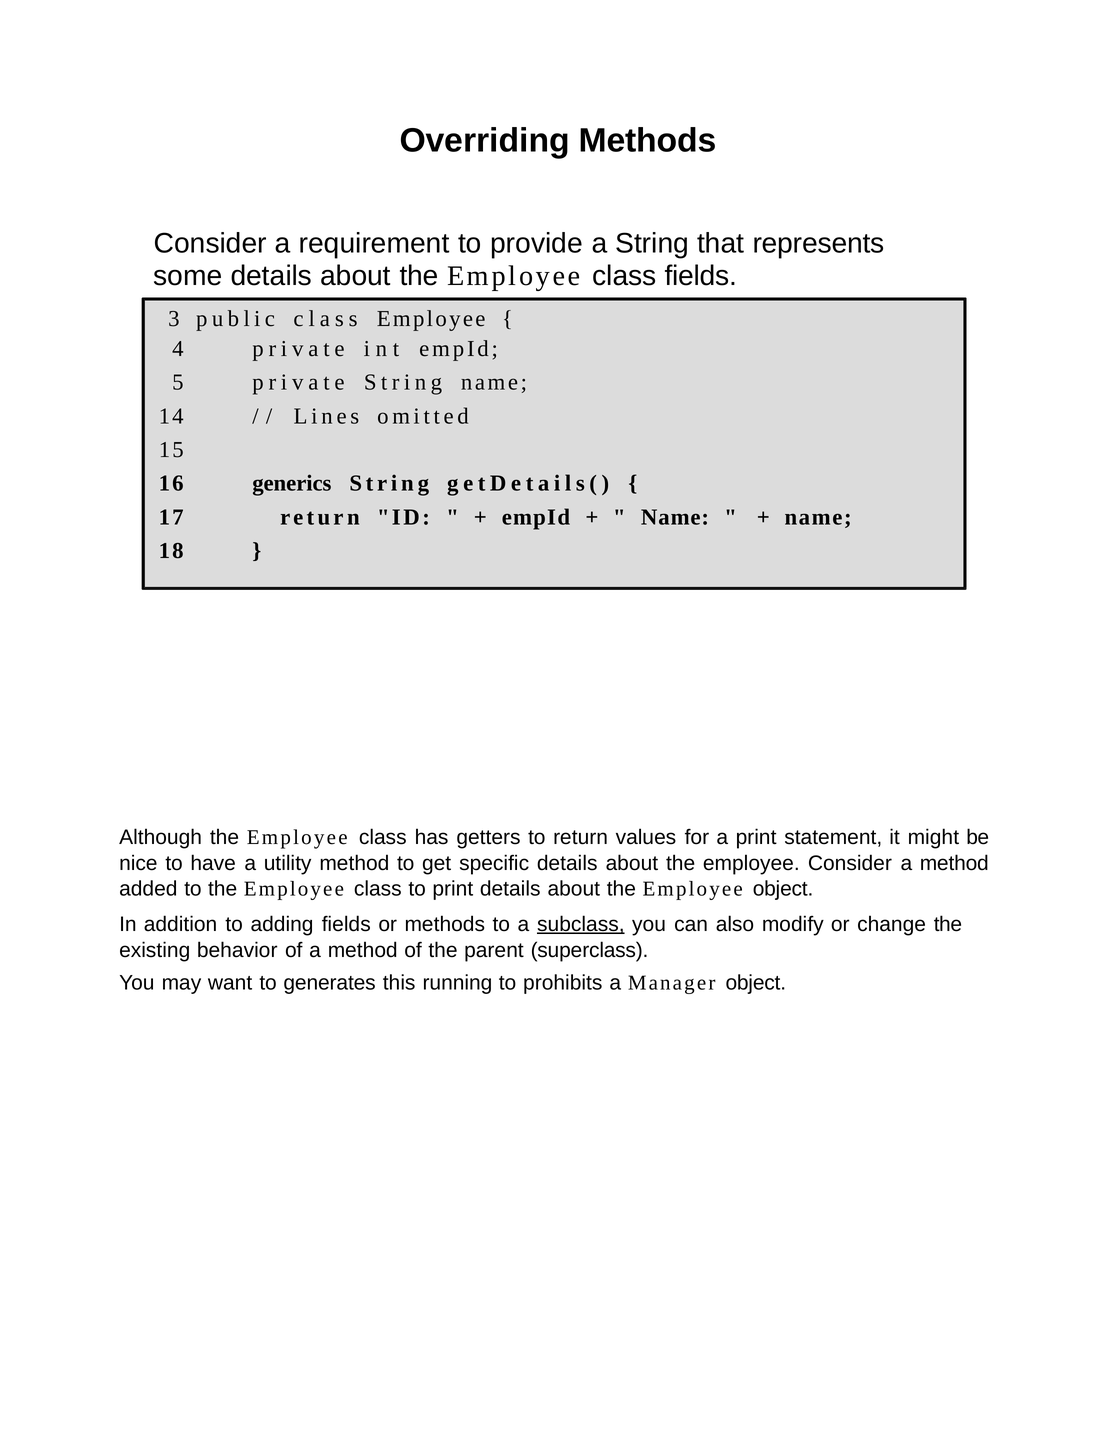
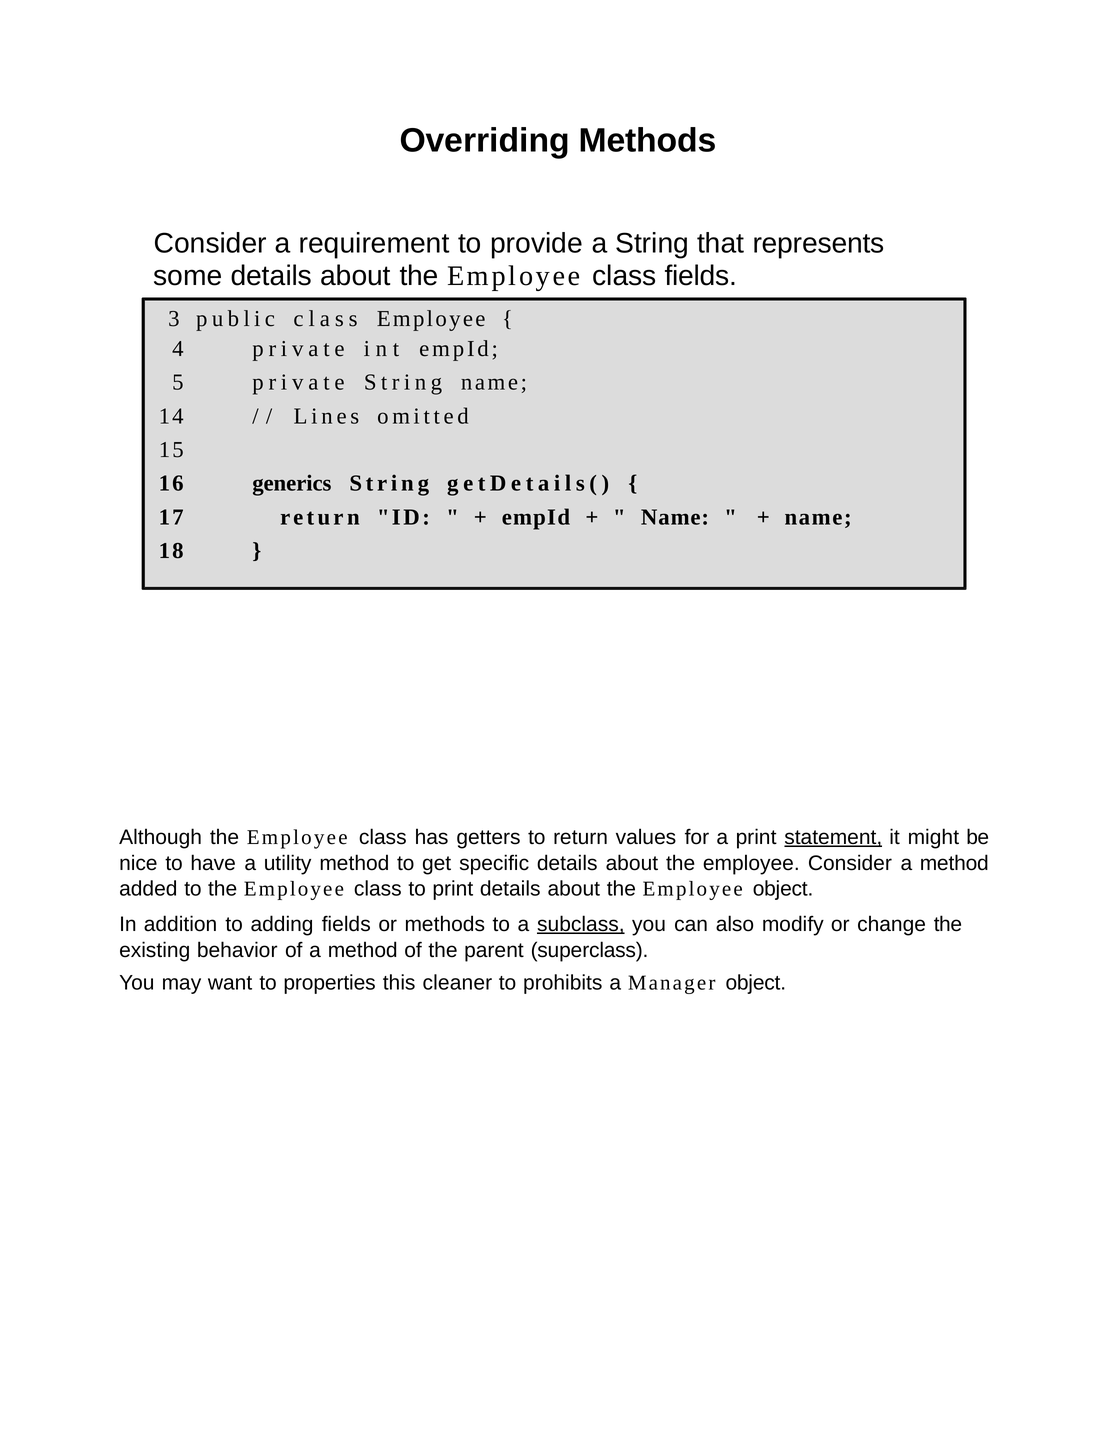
statement underline: none -> present (833, 837)
generates: generates -> properties (330, 983)
running: running -> cleaner (457, 983)
